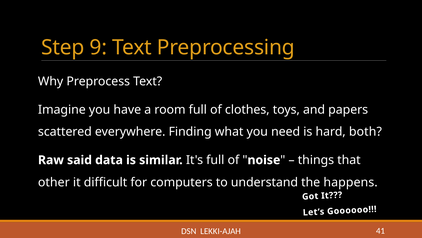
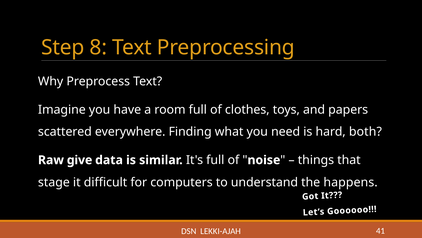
9: 9 -> 8 (98, 47)
said: said -> give (80, 160)
other: other -> stage (54, 182)
